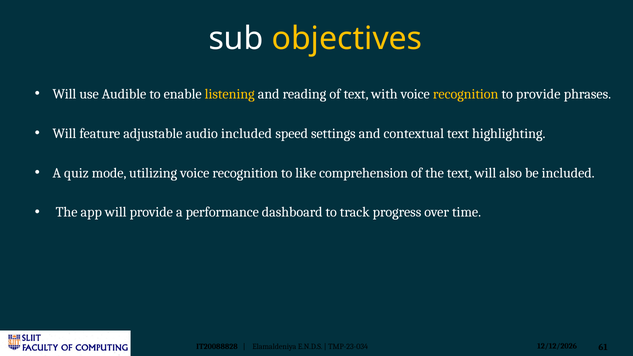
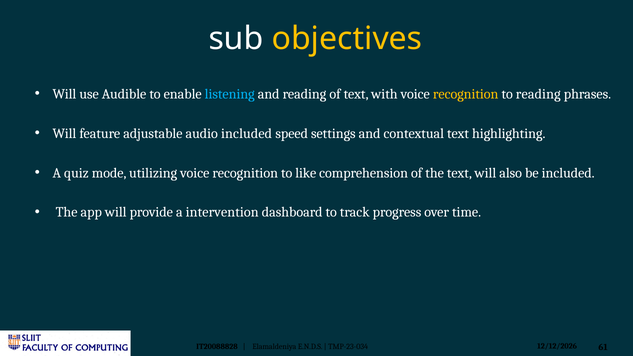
listening colour: yellow -> light blue (230, 94)
to provide: provide -> reading (538, 94)
performance: performance -> intervention (222, 212)
